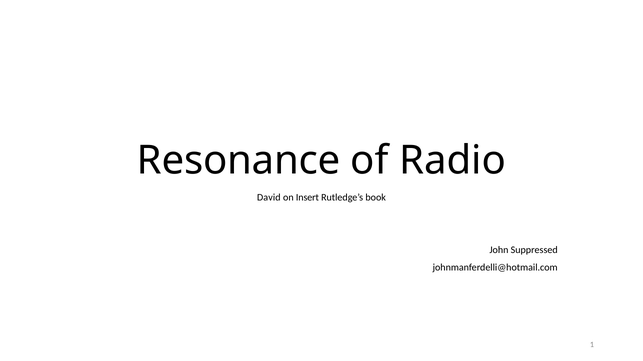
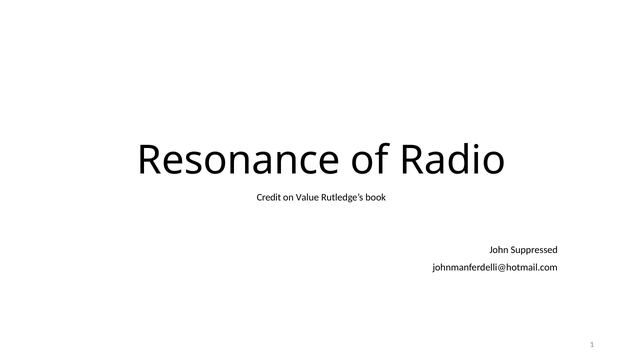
David: David -> Credit (269, 198)
Insert: Insert -> Value (307, 198)
